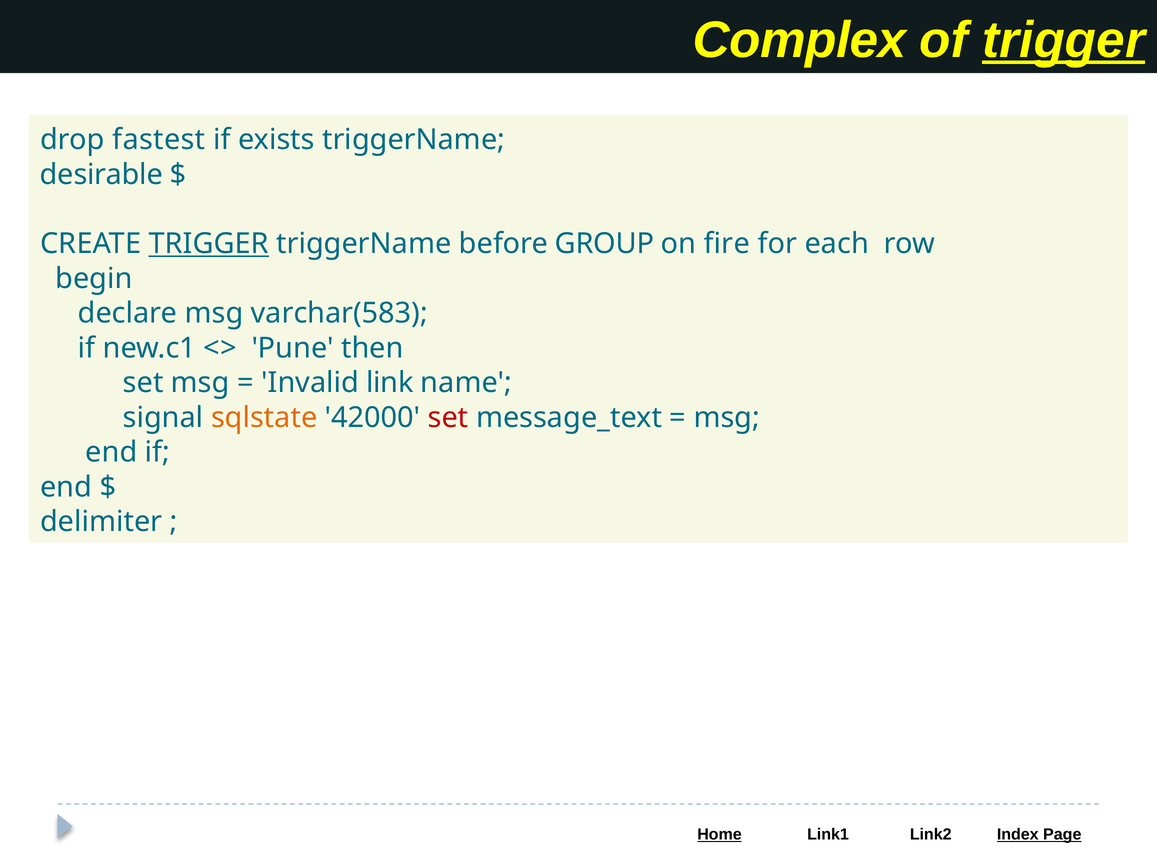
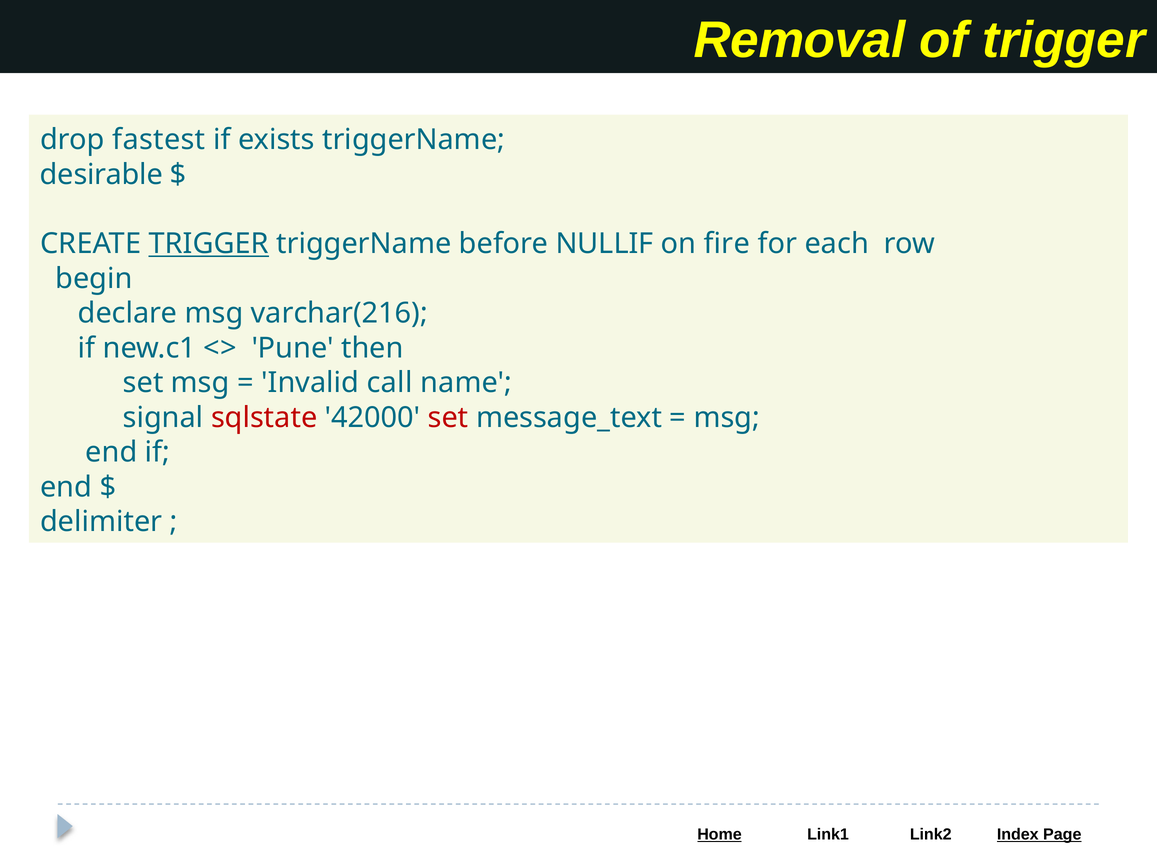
Complex: Complex -> Removal (800, 40)
trigger underline: present -> none (1064, 40)
GROUP: GROUP -> NULLIF (604, 244)
varchar(583: varchar(583 -> varchar(216 (339, 313)
link: link -> call (390, 383)
sqlstate colour: orange -> red (264, 417)
